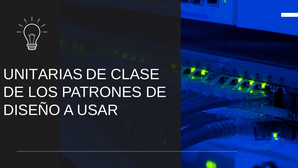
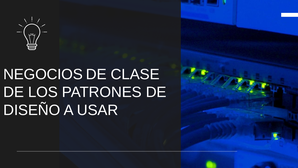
UNITARIAS: UNITARIAS -> NEGOCIOS (43, 74)
